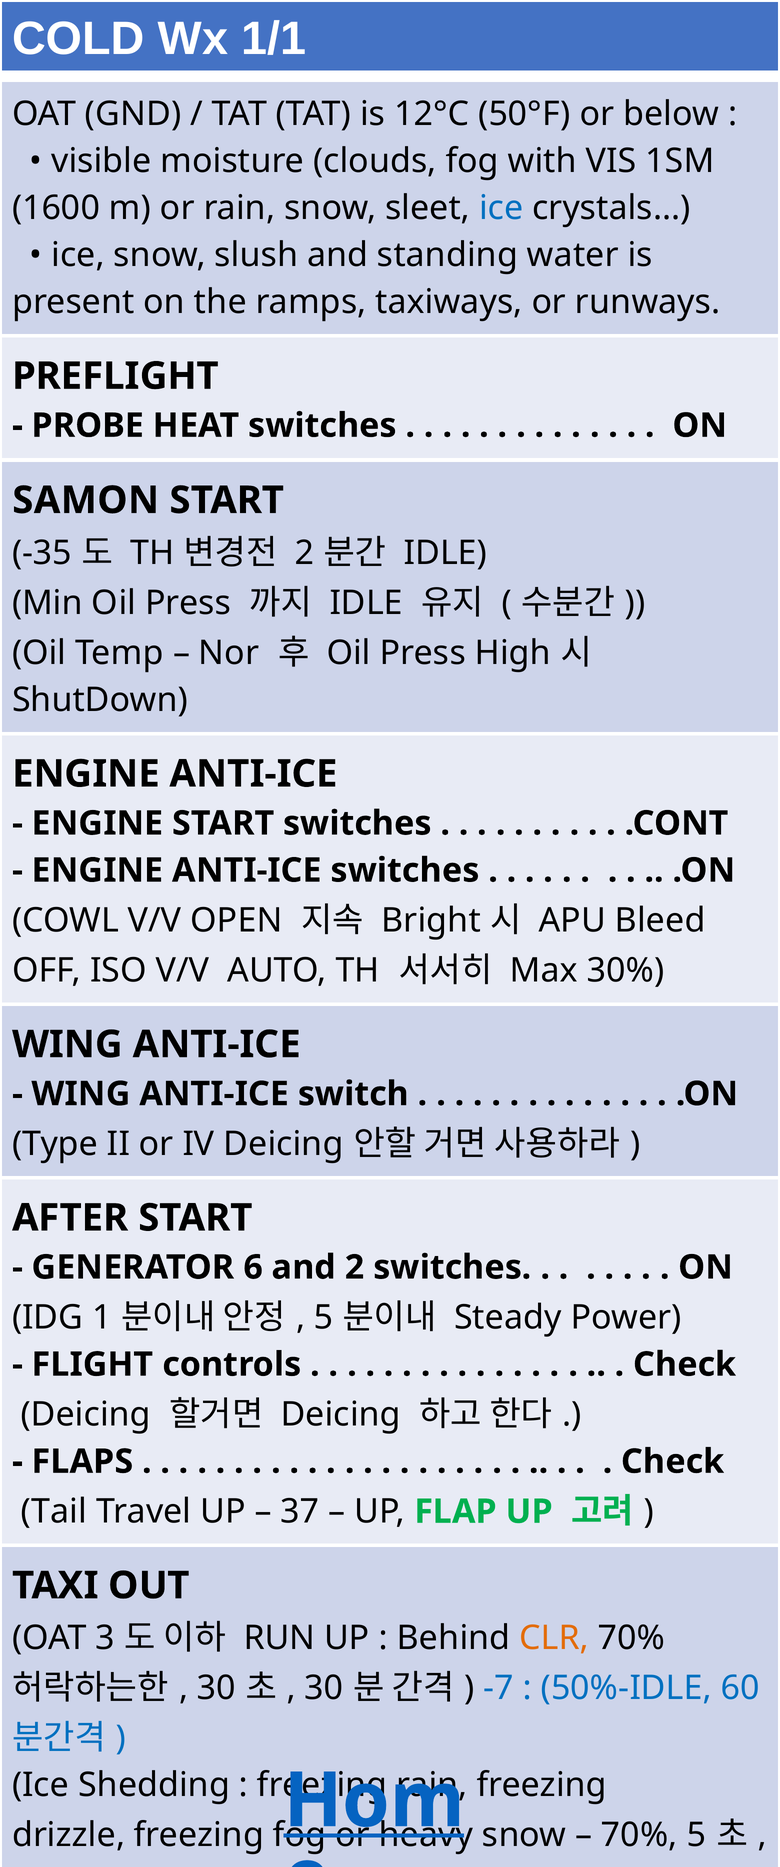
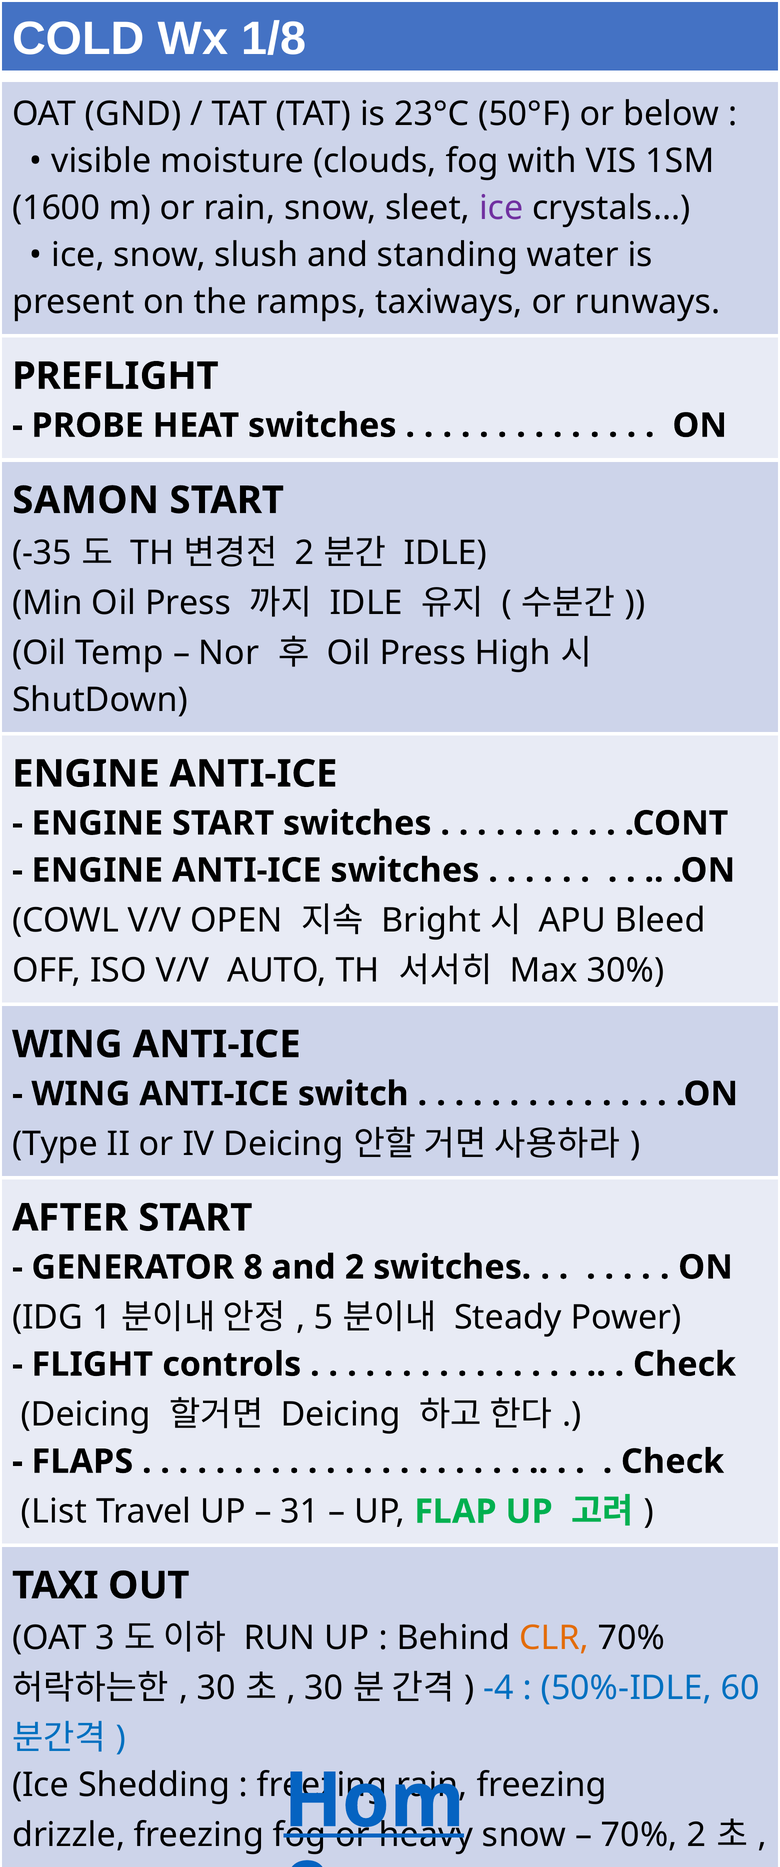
1/1: 1/1 -> 1/8 (274, 39)
12°C: 12°C -> 23°C (432, 114)
ice colour: blue -> purple (501, 208)
6: 6 -> 8 (253, 1267)
Tail: Tail -> List (54, 1511)
37: 37 -> 31 (300, 1511)
-7: -7 -> -4 (499, 1687)
70% 5: 5 -> 2 (696, 1835)
